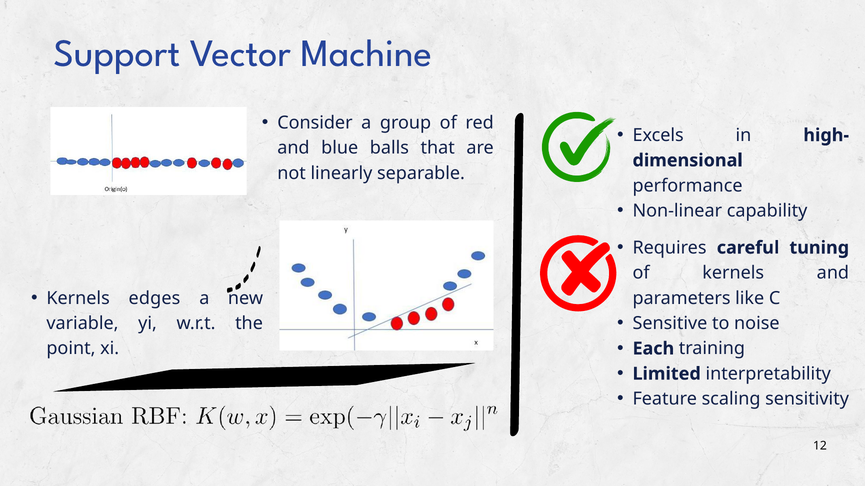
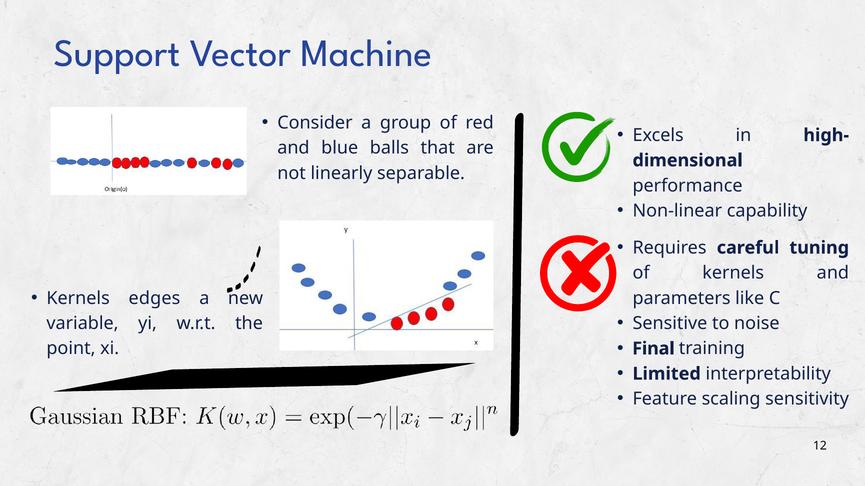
Each: Each -> Final (653, 349)
